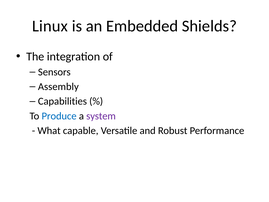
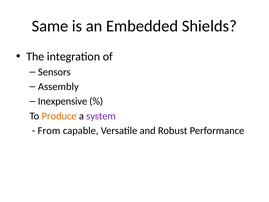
Linux: Linux -> Same (50, 26)
Capabilities: Capabilities -> Inexpensive (63, 101)
Produce colour: blue -> orange (59, 116)
What: What -> From (49, 131)
